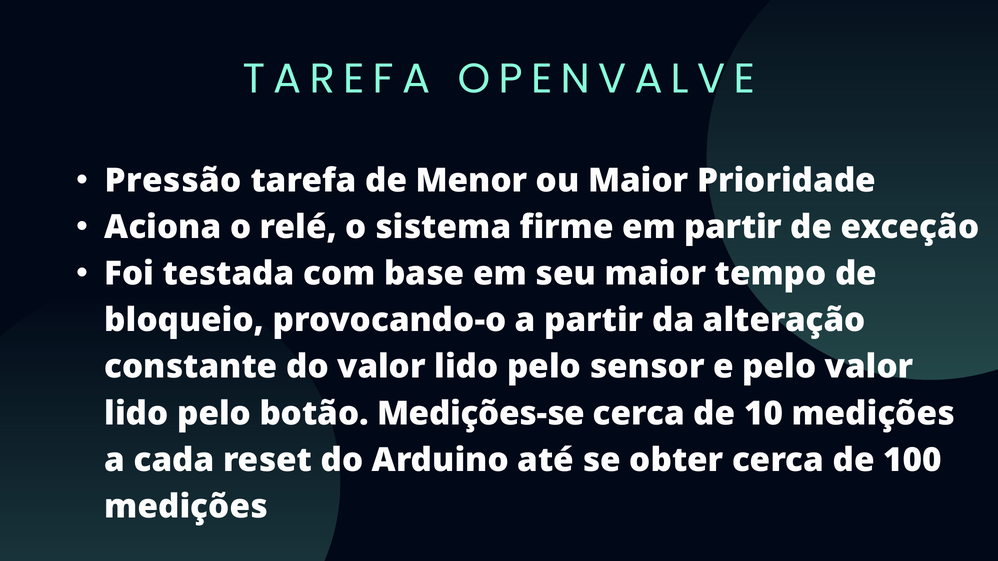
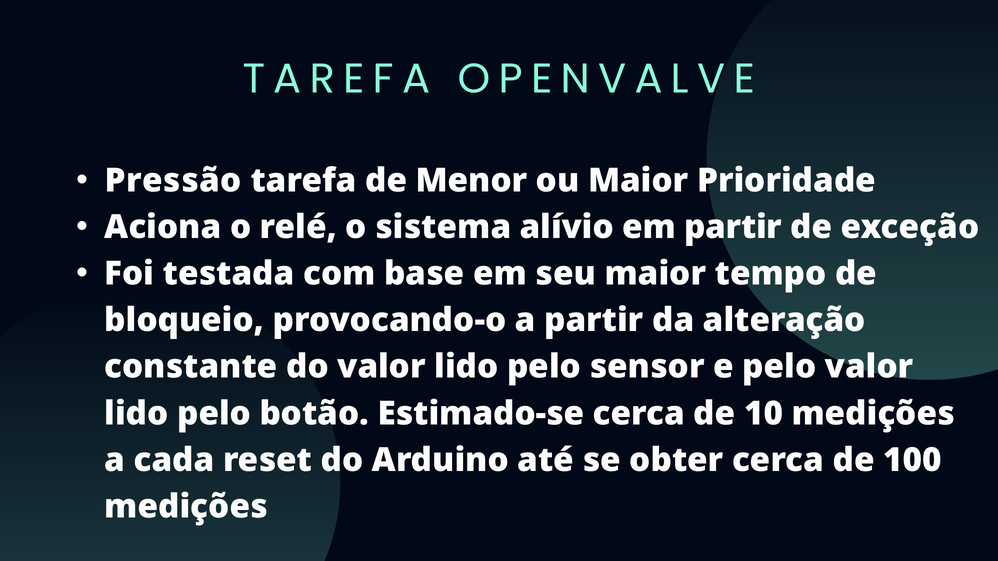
firme: firme -> alívio (567, 228)
Medições-se: Medições-se -> Estimado-se (481, 414)
